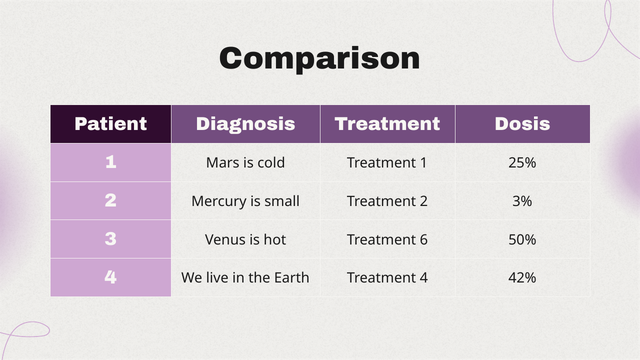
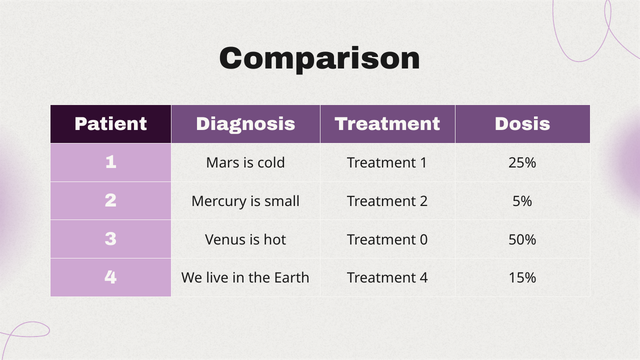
3%: 3% -> 5% (522, 201)
6: 6 -> 0 (424, 240)
42%: 42% -> 15% (522, 278)
